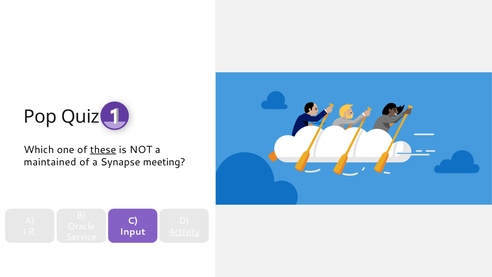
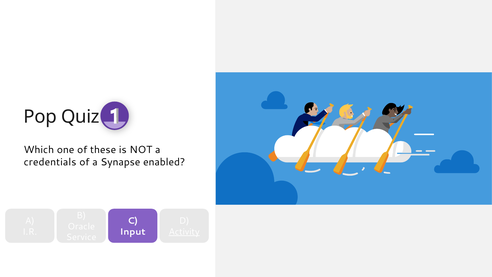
these underline: present -> none (103, 150)
maintained: maintained -> credentials (50, 162)
meeting: meeting -> enabled (164, 162)
